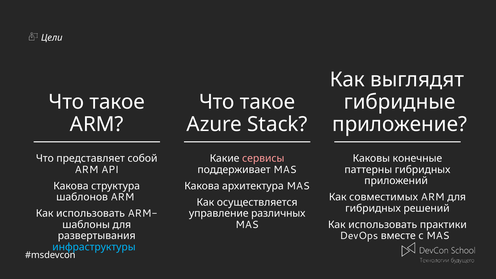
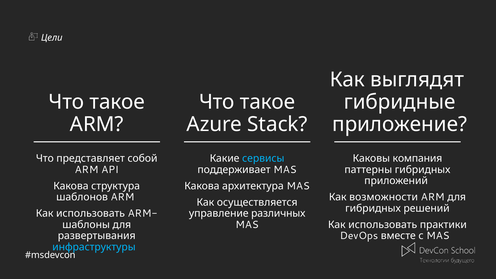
сервисы colour: pink -> light blue (263, 159)
конечные: конечные -> компания (417, 158)
совместимых: совместимых -> возможности (384, 197)
